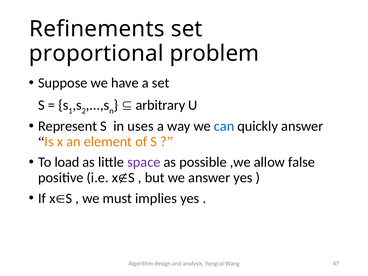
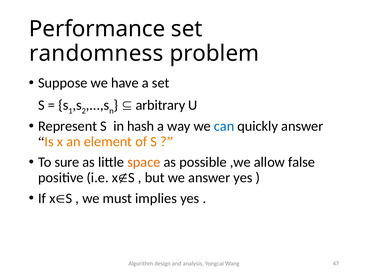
Refinements: Refinements -> Performance (97, 29)
proportional: proportional -> randomness (96, 53)
uses: uses -> hash (141, 126)
load: load -> sure (67, 162)
space colour: purple -> orange (144, 162)
